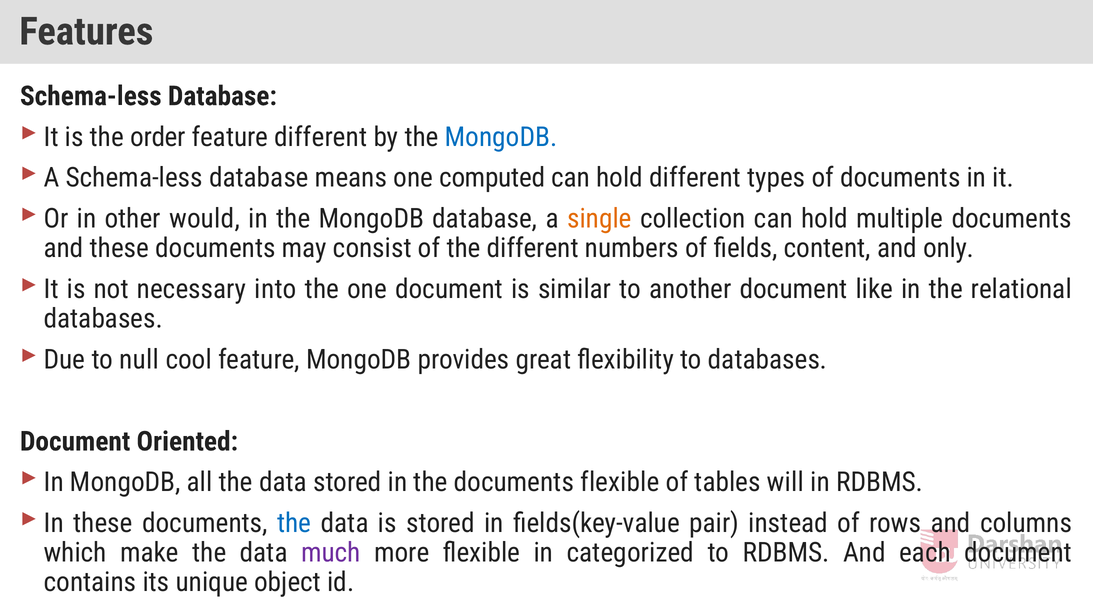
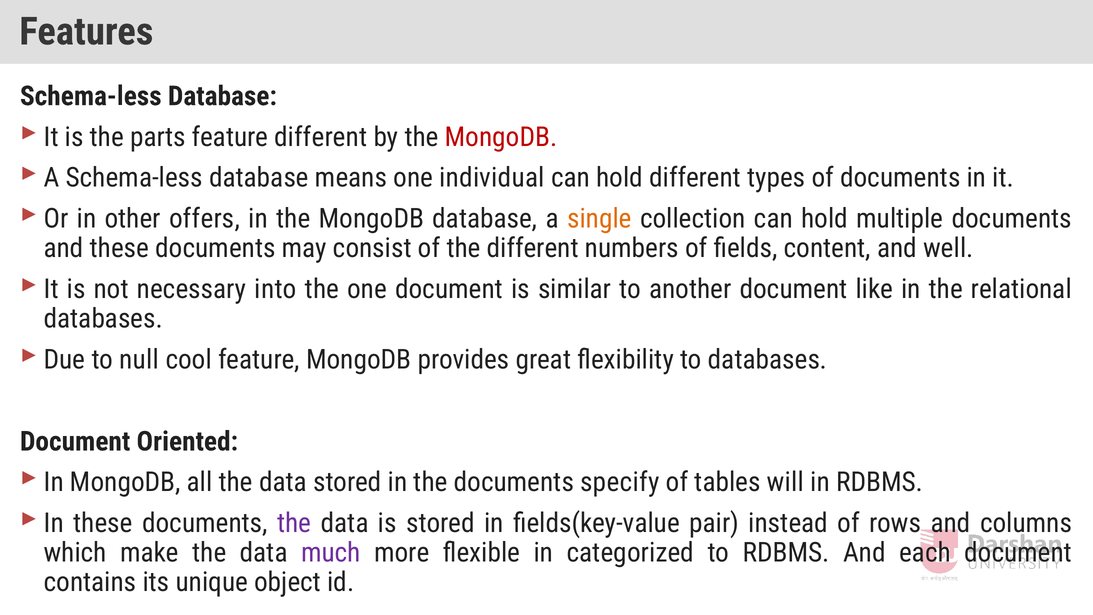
order: order -> parts (158, 137)
MongoDB colour: blue -> red (501, 137)
computed: computed -> individual (492, 178)
would: would -> offers (205, 219)
only: only -> well (948, 248)
documents flexible: flexible -> specify (620, 482)
the colour: blue -> purple (294, 523)
